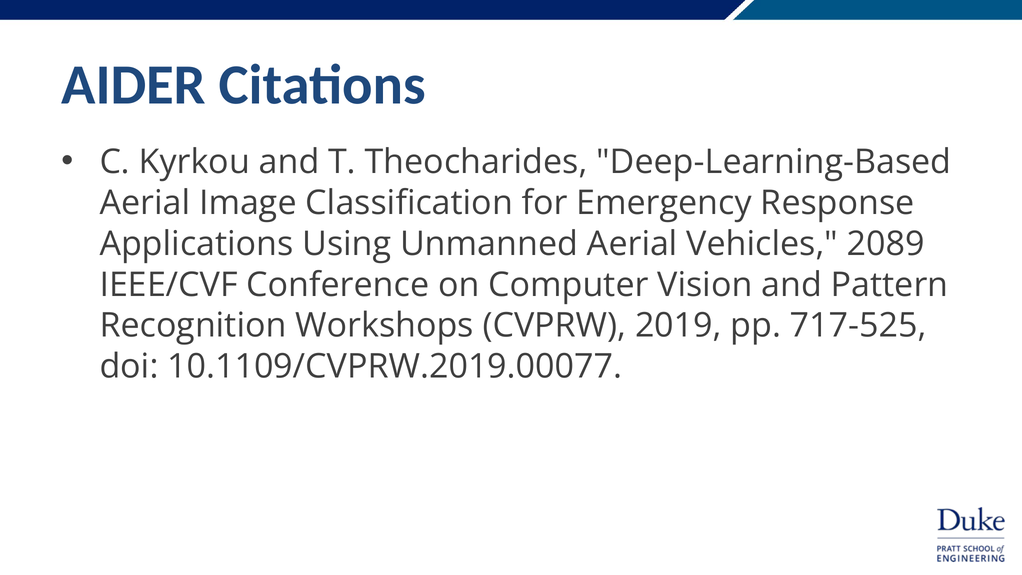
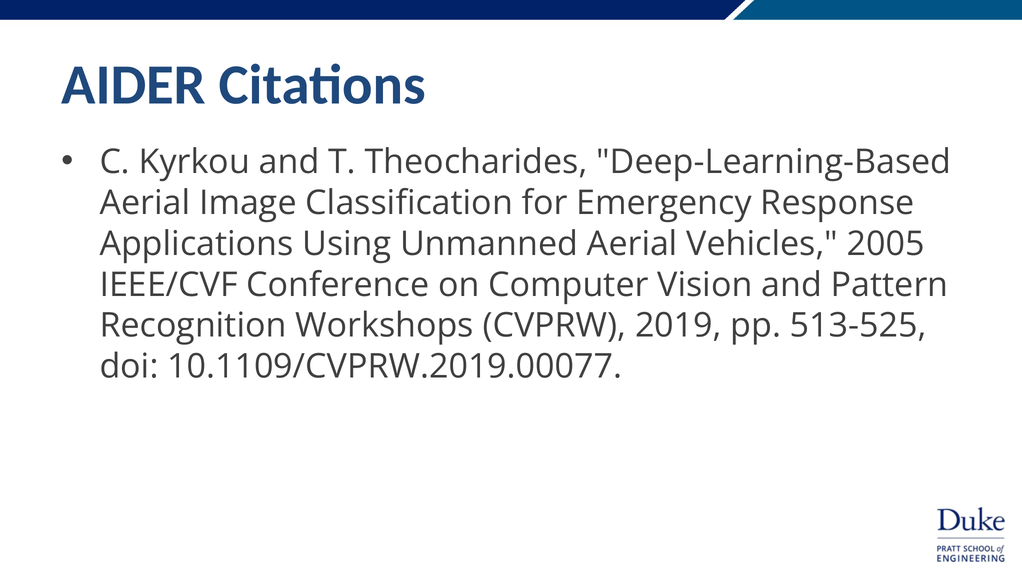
2089: 2089 -> 2005 (886, 244)
717-525: 717-525 -> 513-525 (858, 326)
